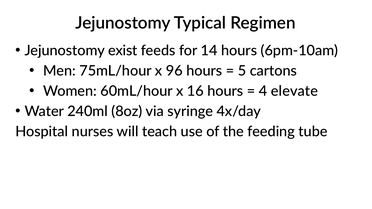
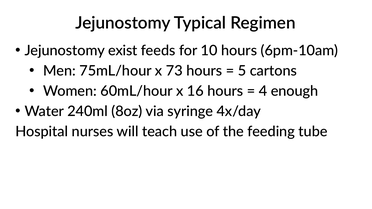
14: 14 -> 10 (209, 51)
96: 96 -> 73 (174, 71)
elevate: elevate -> enough (295, 91)
